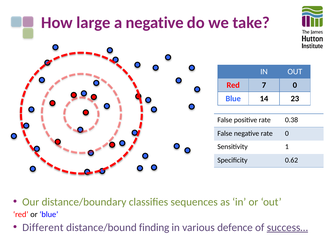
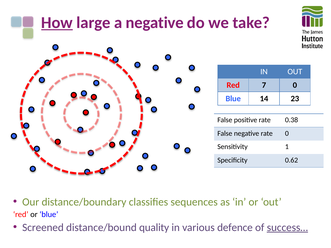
How underline: none -> present (57, 23)
Different: Different -> Screened (43, 228)
finding: finding -> quality (154, 228)
